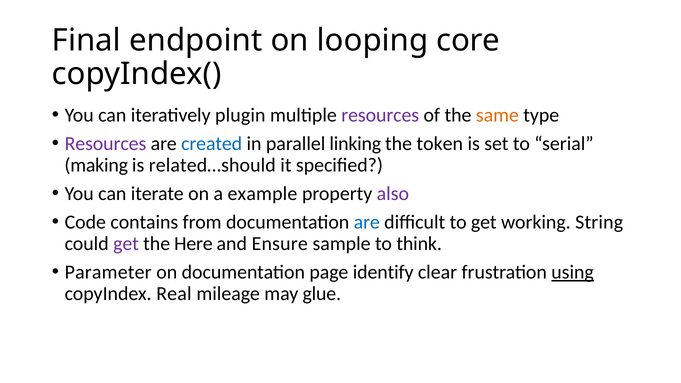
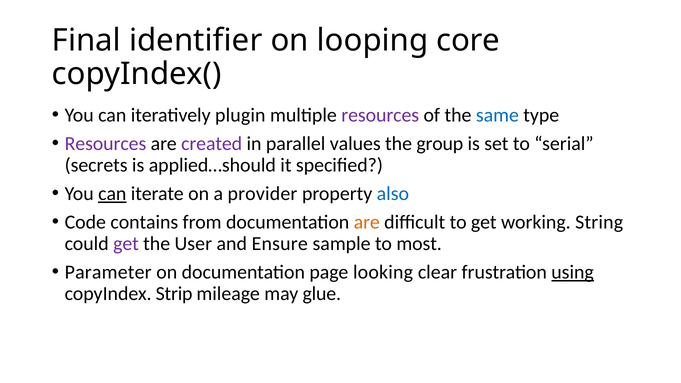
endpoint: endpoint -> identifier (196, 40)
same colour: orange -> blue (497, 115)
created colour: blue -> purple (212, 144)
linking: linking -> values (355, 144)
token: token -> group (440, 144)
making: making -> secrets (96, 165)
related…should: related…should -> applied…should (212, 165)
can underline: none -> present (112, 194)
example: example -> provider (262, 194)
also colour: purple -> blue (393, 194)
are colour: blue -> orange (367, 222)
Here: Here -> User (193, 244)
think: think -> most (419, 244)
identify: identify -> looking (383, 272)
Real: Real -> Strip (174, 294)
